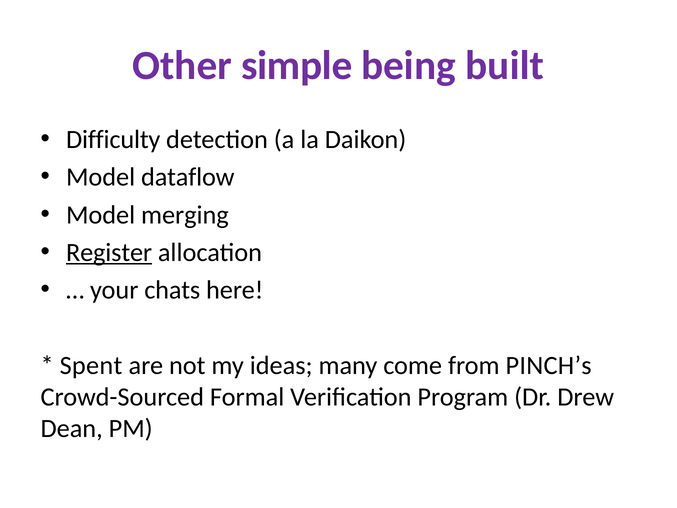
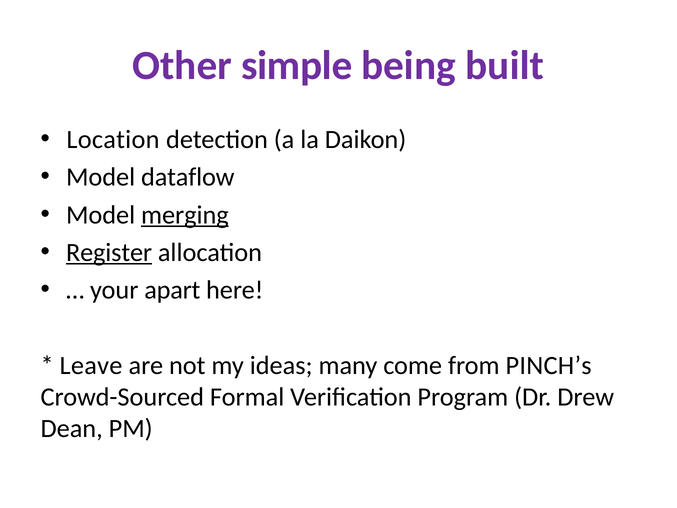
Difficulty: Difficulty -> Location (113, 140)
merging underline: none -> present (185, 215)
chats: chats -> apart (172, 290)
Spent: Spent -> Leave (91, 365)
